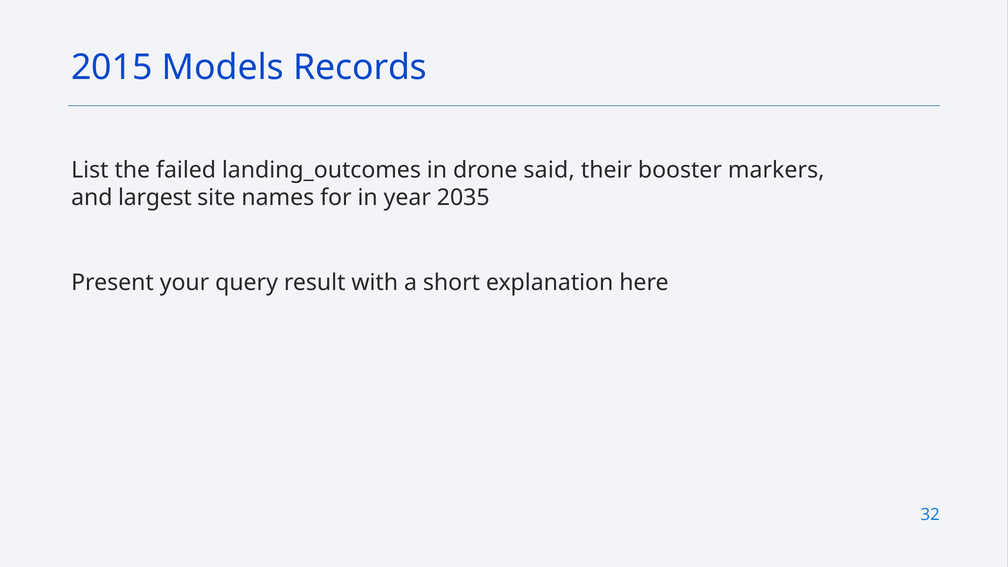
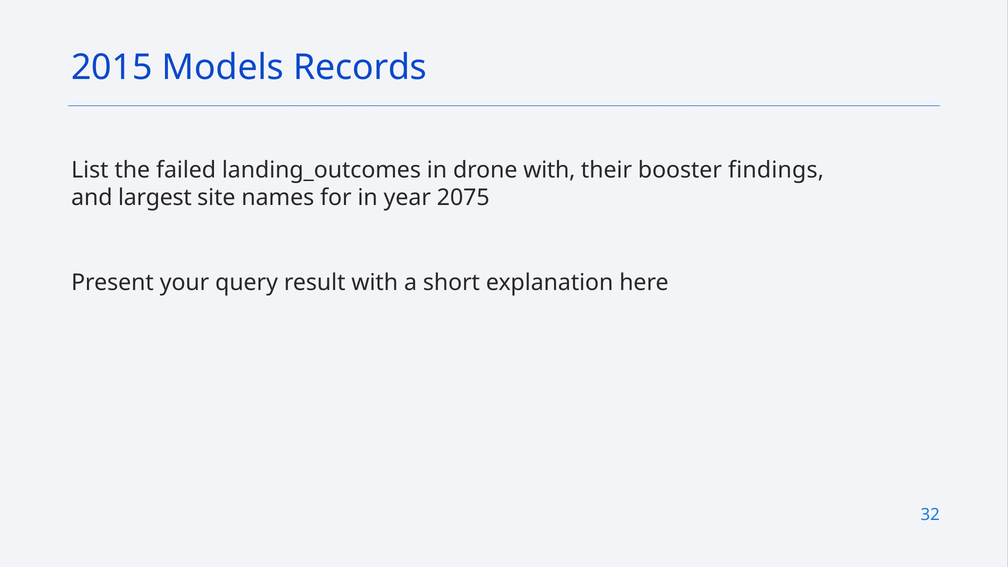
drone said: said -> with (549, 170)
markers: markers -> findings (776, 170)
2035: 2035 -> 2075 (463, 198)
